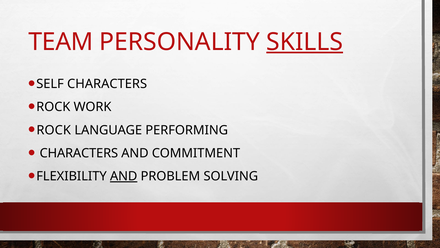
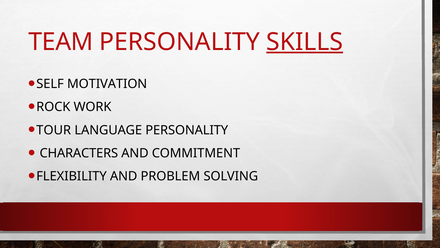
SELF CHARACTERS: CHARACTERS -> MOTIVATION (107, 84)
ROCK: ROCK -> TOUR (54, 130)
LANGUAGE PERFORMING: PERFORMING -> PERSONALITY (187, 130)
AND underline: present -> none (124, 176)
